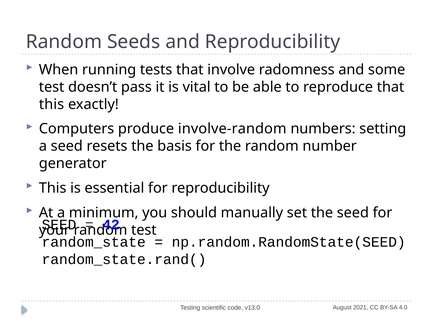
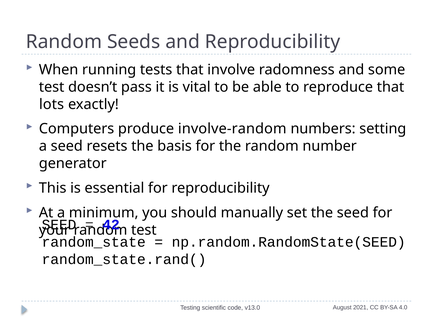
this: this -> lots (52, 104)
